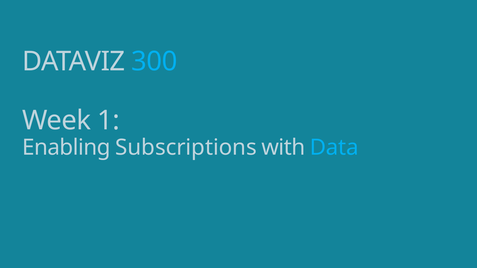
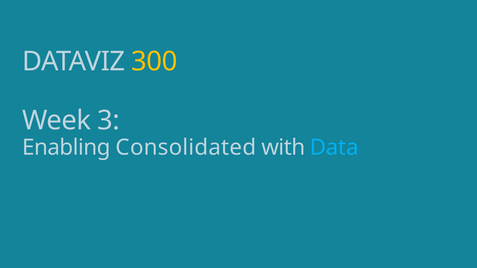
300 colour: light blue -> yellow (154, 62)
1: 1 -> 3 (109, 121)
Subscriptions: Subscriptions -> Consolidated (186, 148)
